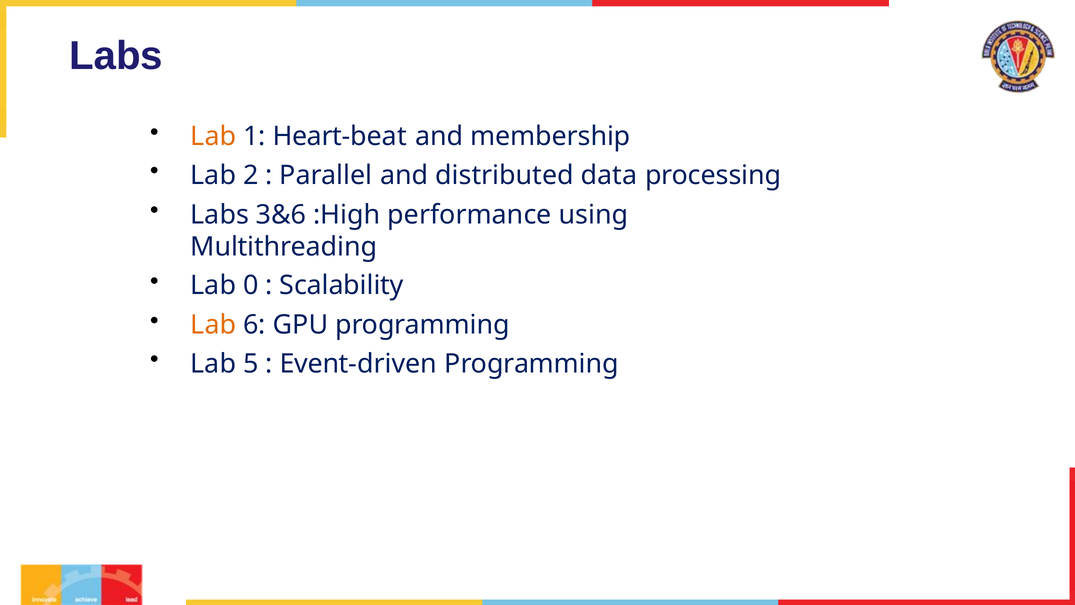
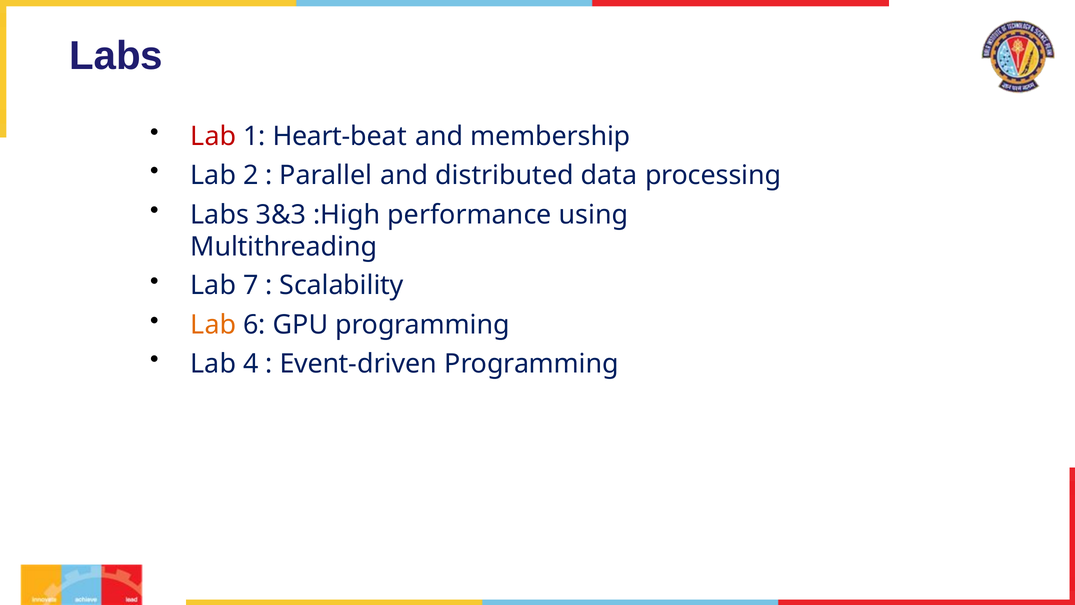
Lab colour: orange -> red (213, 137)
3&6: 3&6 -> 3&3 (281, 215)
0: 0 -> 7 (251, 285)
5: 5 -> 4 (251, 363)
